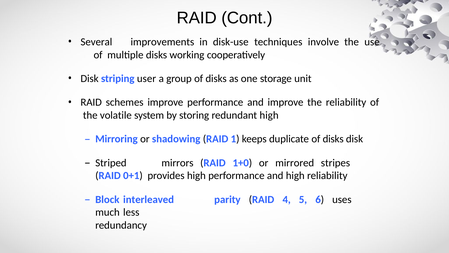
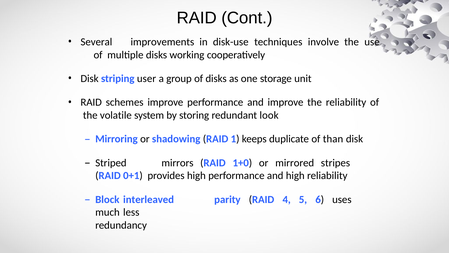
redundant high: high -> look (269, 115)
duplicate of disks: disks -> than (333, 139)
